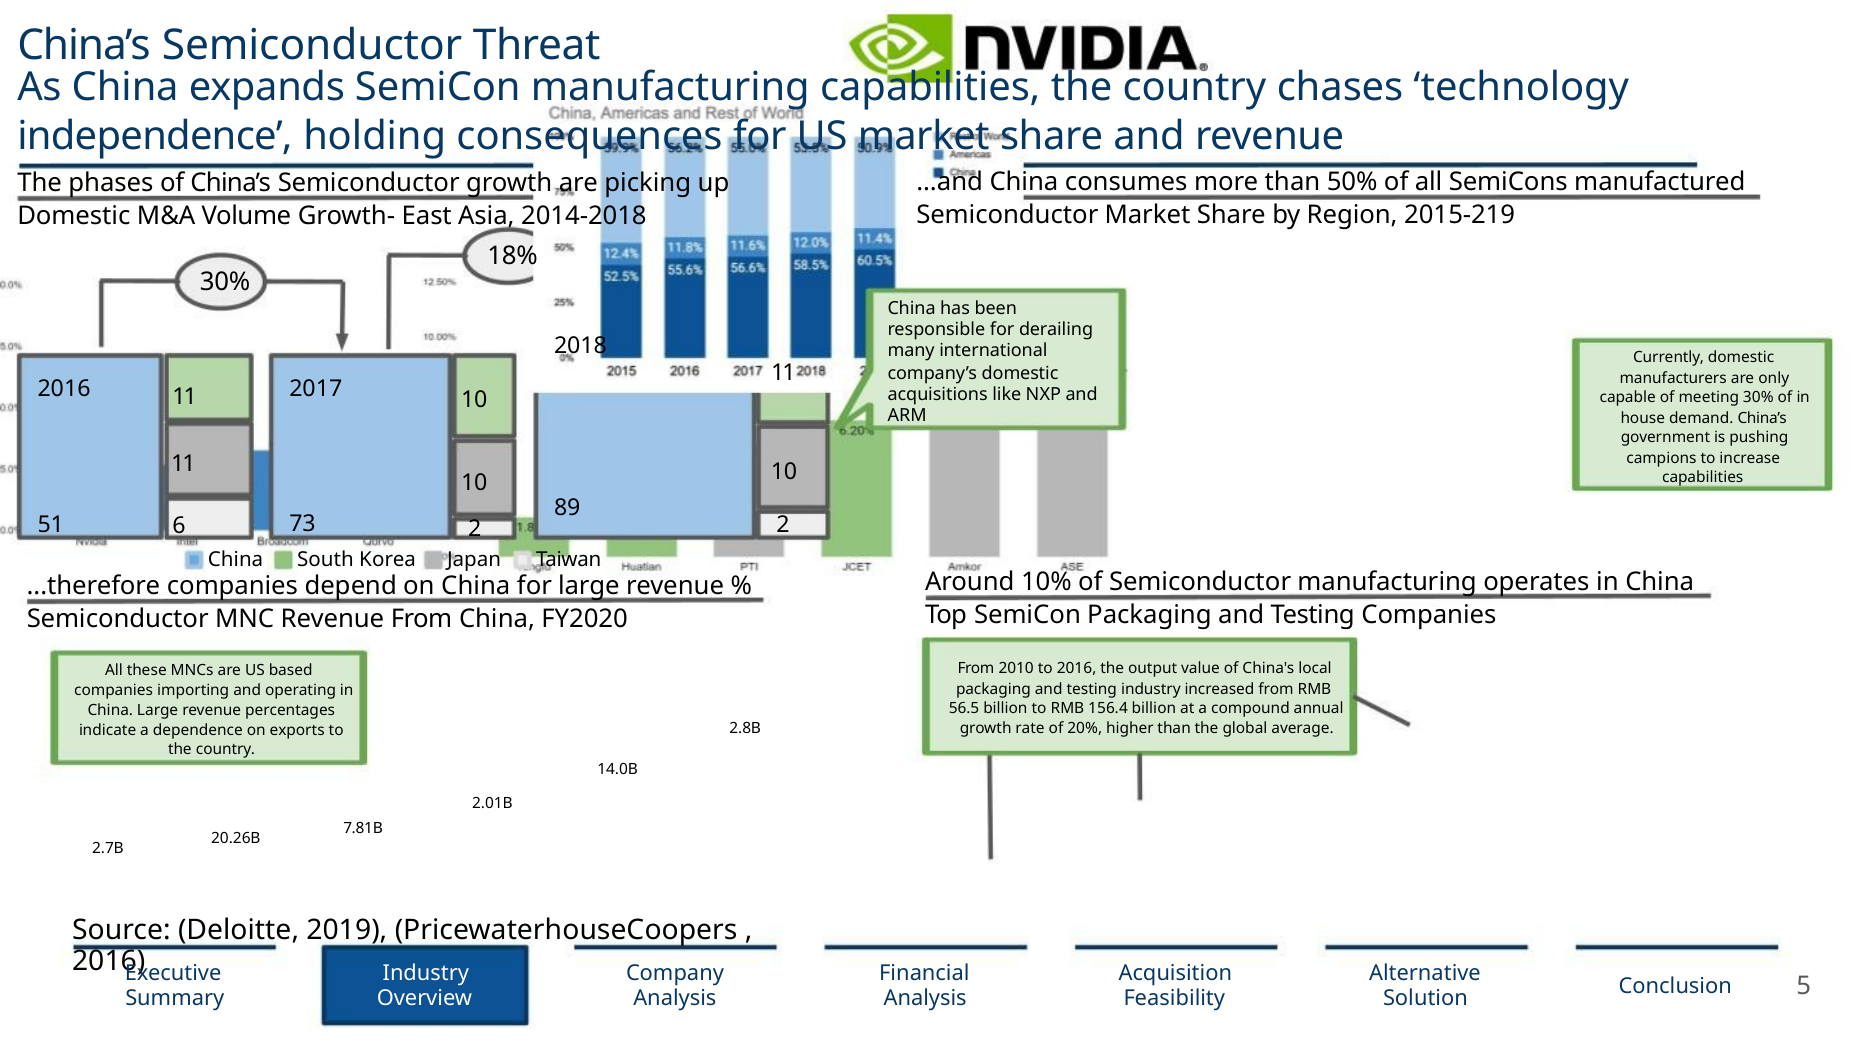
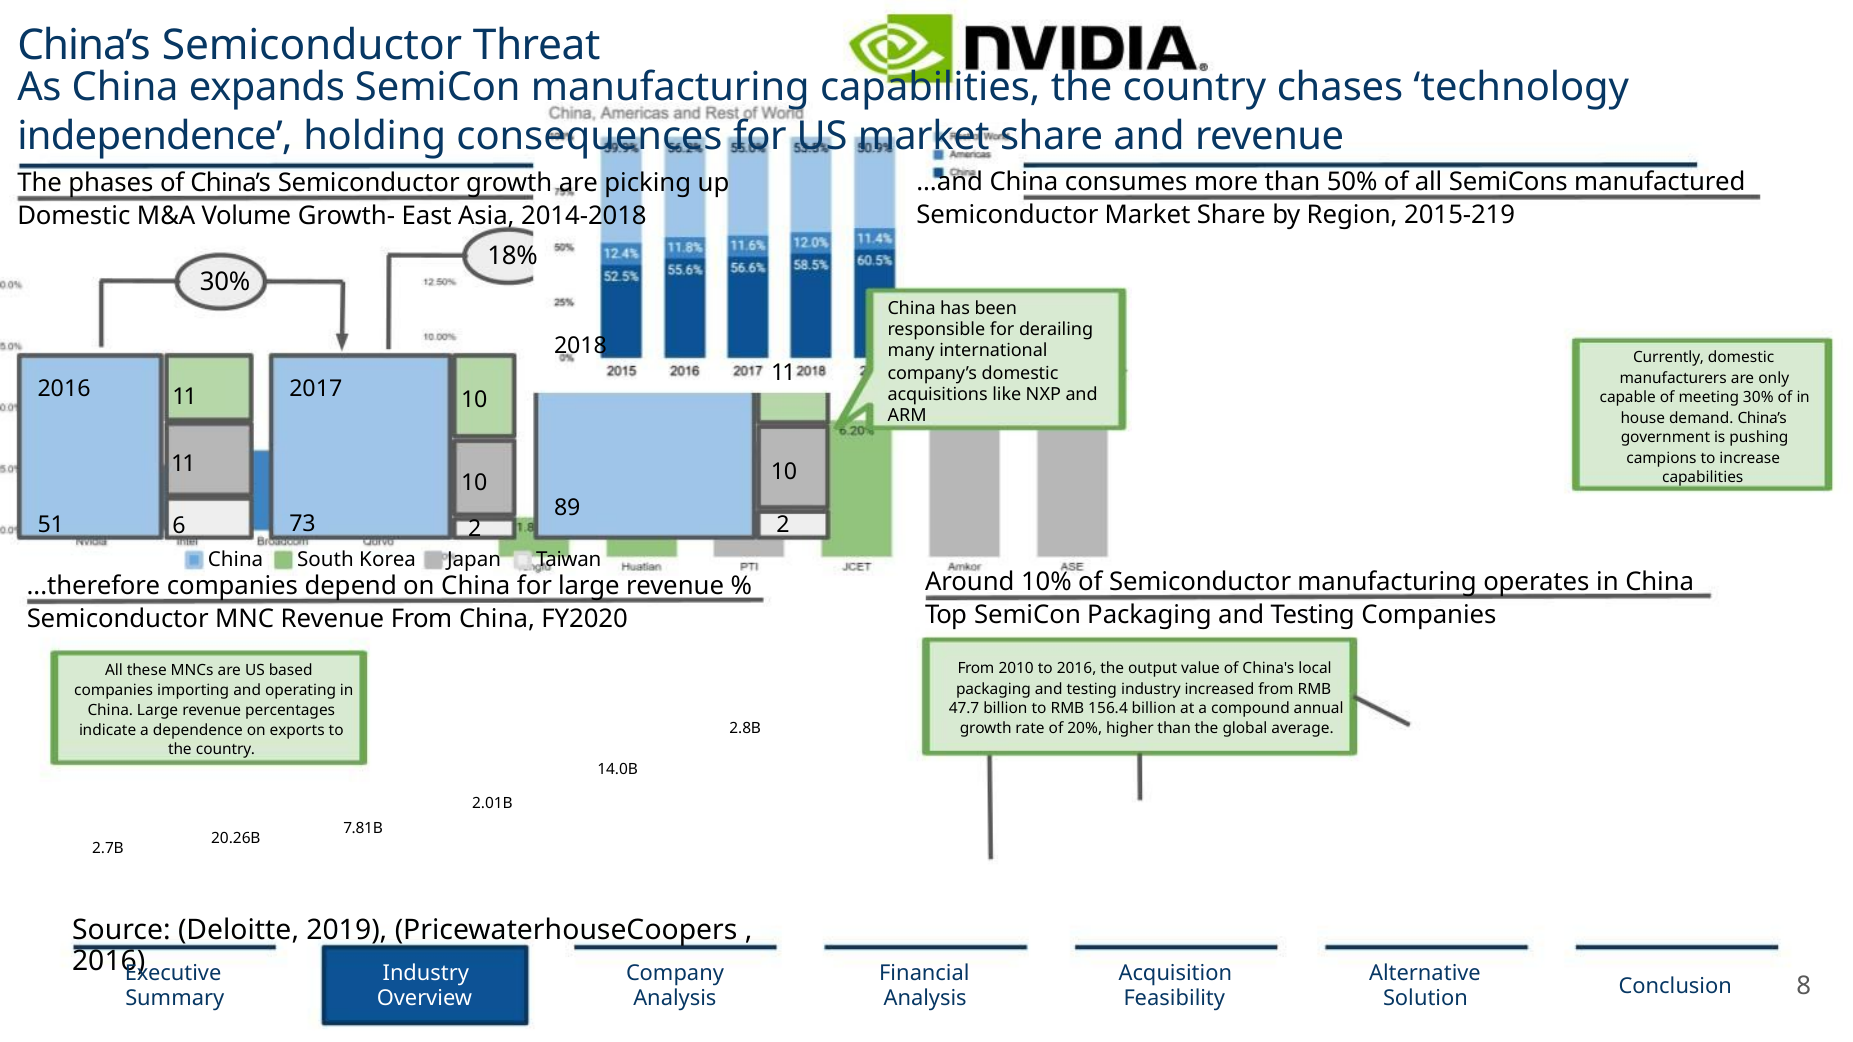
56.5: 56.5 -> 47.7 (964, 708)
5: 5 -> 8 (1804, 986)
